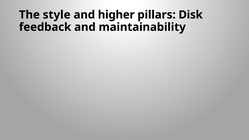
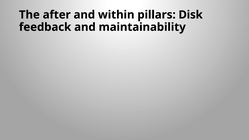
style: style -> after (57, 15)
higher: higher -> within (116, 15)
